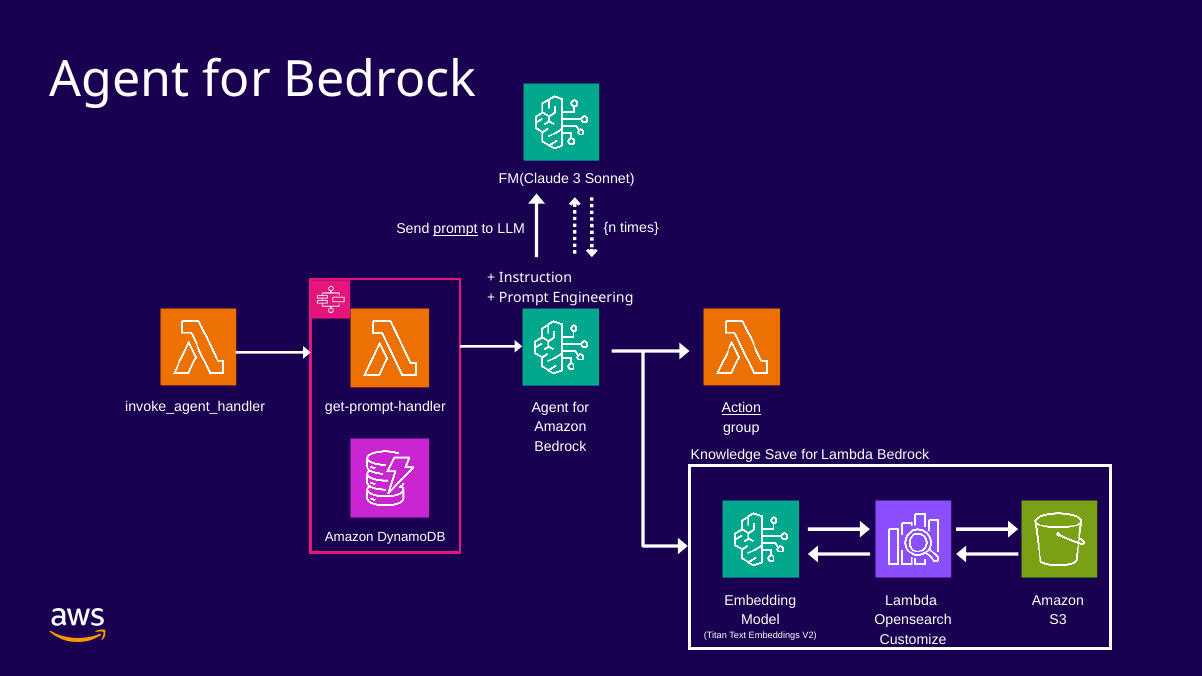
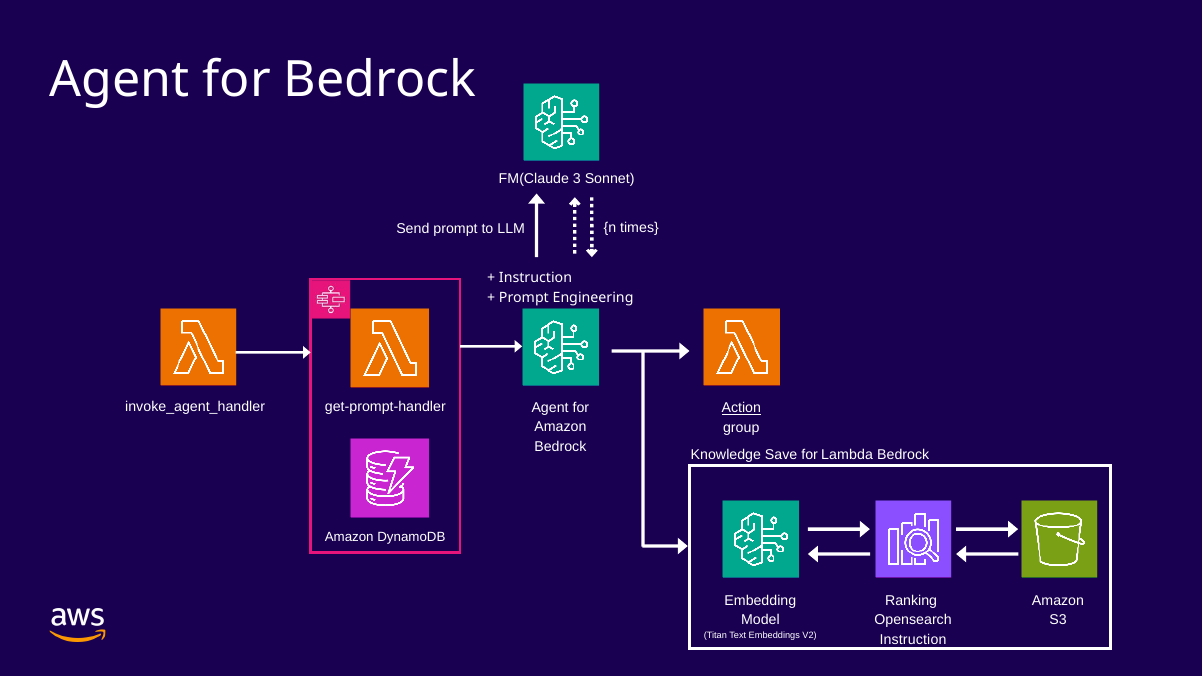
prompt underline: present -> none (456, 229)
Lambda: Lambda -> Ranking (911, 600)
Customize: Customize -> Instruction (913, 640)
